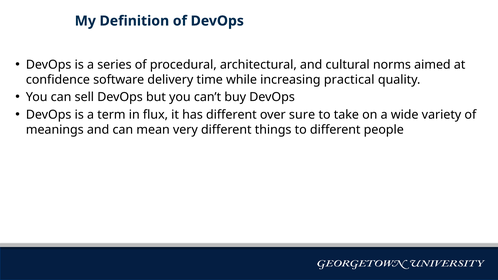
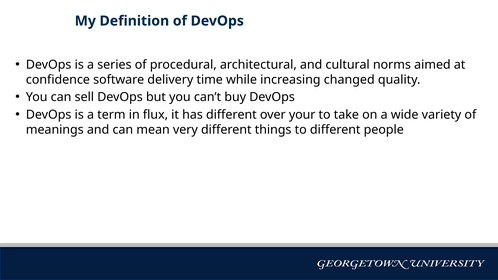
practical: practical -> changed (349, 80)
sure: sure -> your (302, 115)
